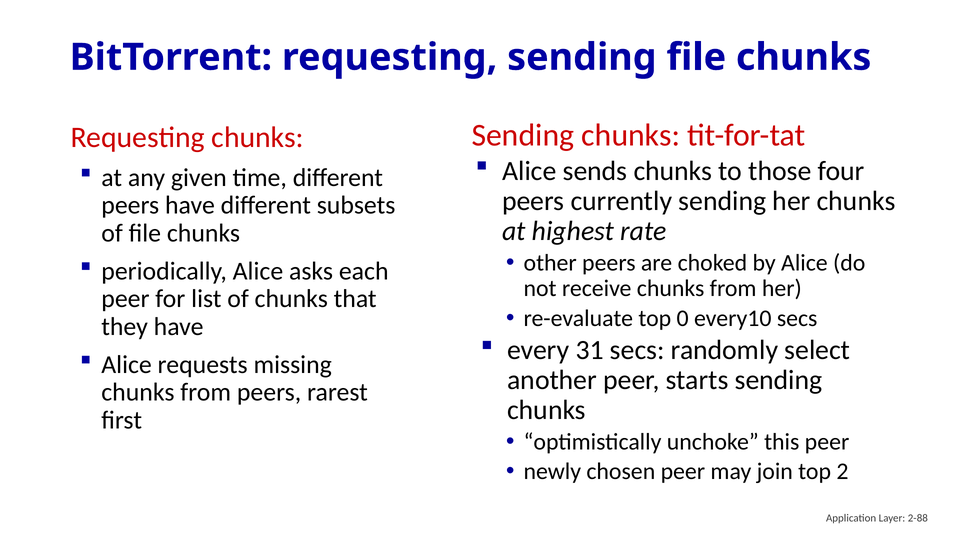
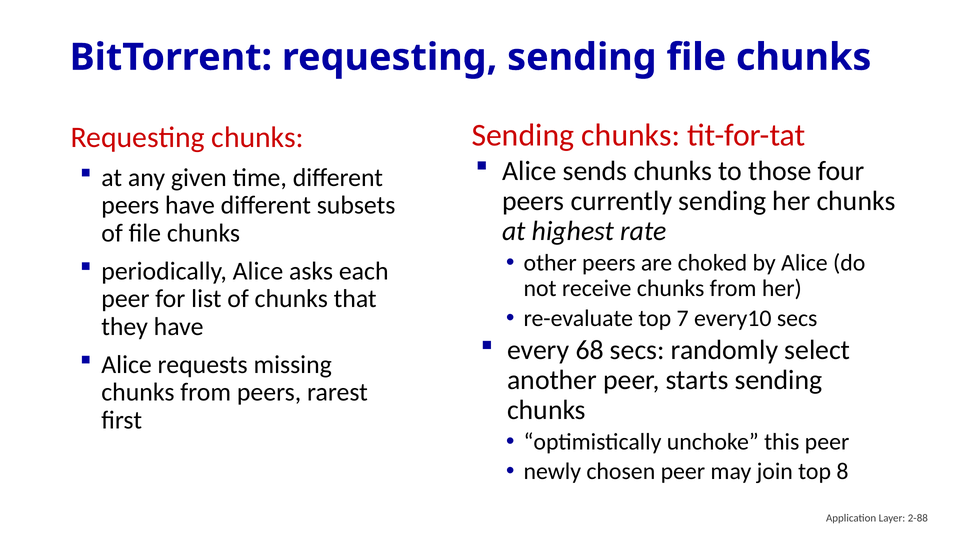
0: 0 -> 7 (683, 318)
31: 31 -> 68 (590, 350)
2: 2 -> 8 (842, 472)
